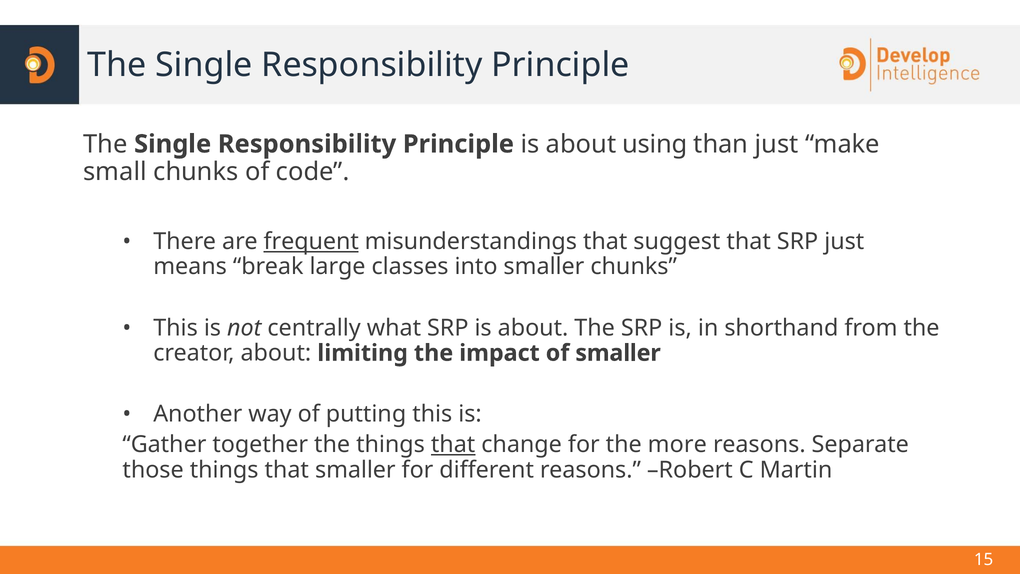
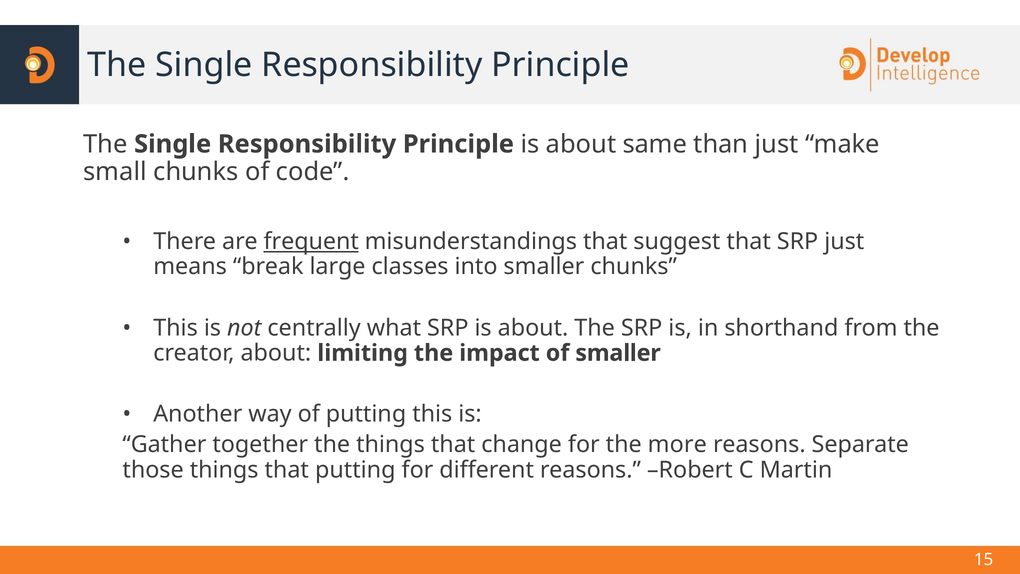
using: using -> same (655, 144)
that underline: present -> none (453, 445)
that smaller: smaller -> putting (355, 470)
